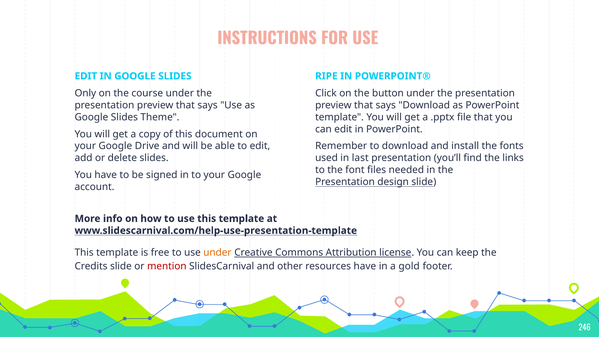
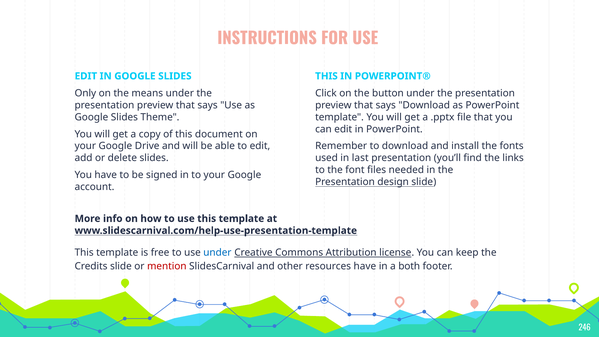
RIPE: RIPE -> THIS (326, 76)
course: course -> means (147, 93)
under colour: orange -> blue (217, 252)
gold: gold -> both (409, 266)
